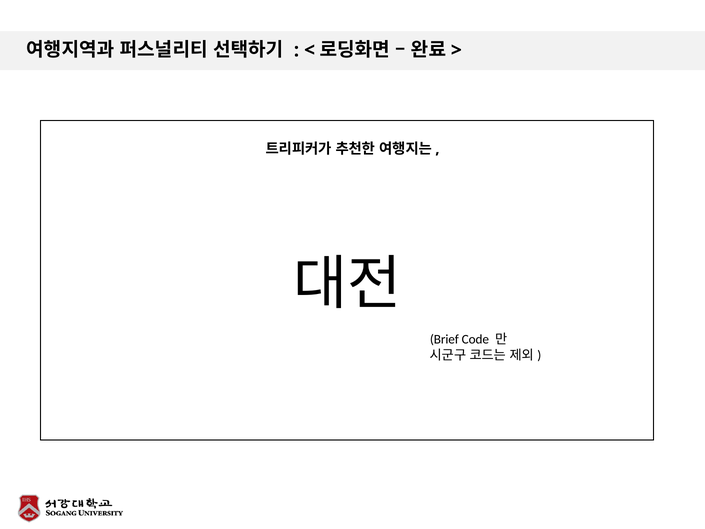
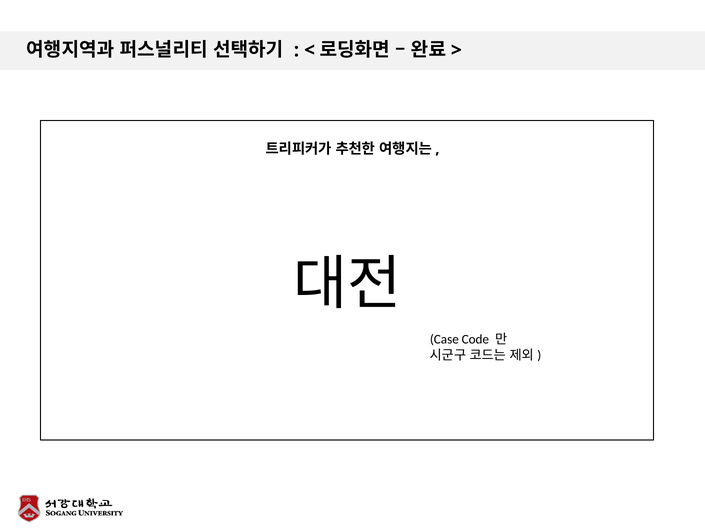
Brief: Brief -> Case (444, 339)
